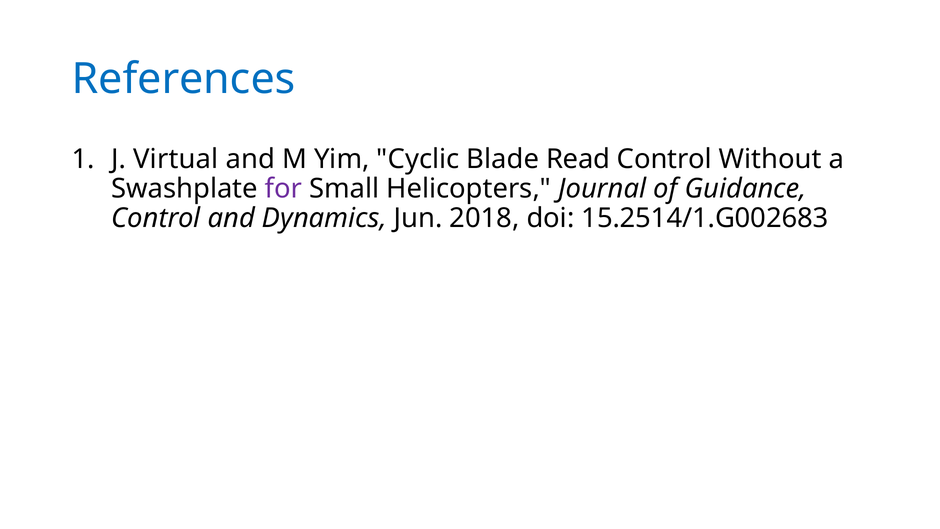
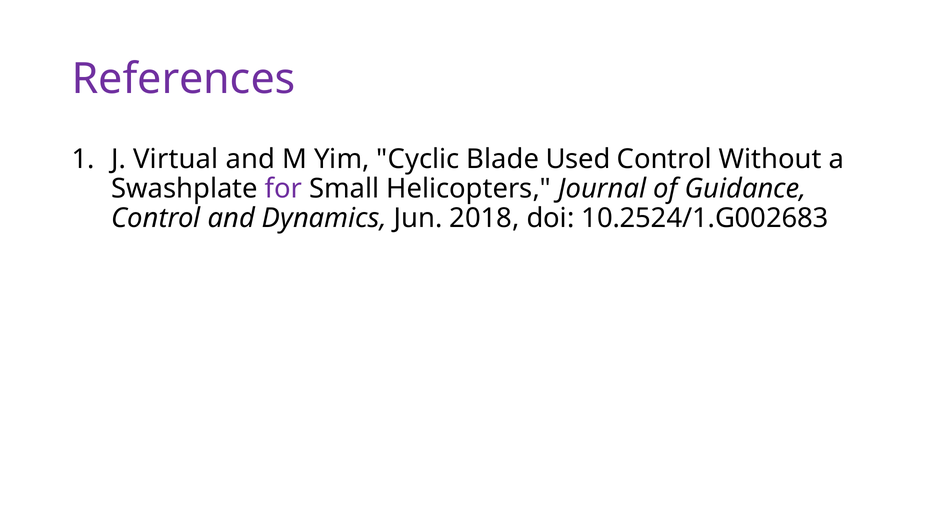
References colour: blue -> purple (184, 79)
Read: Read -> Used (578, 159)
15.2514/1.G002683: 15.2514/1.G002683 -> 10.2524/1.G002683 (705, 218)
